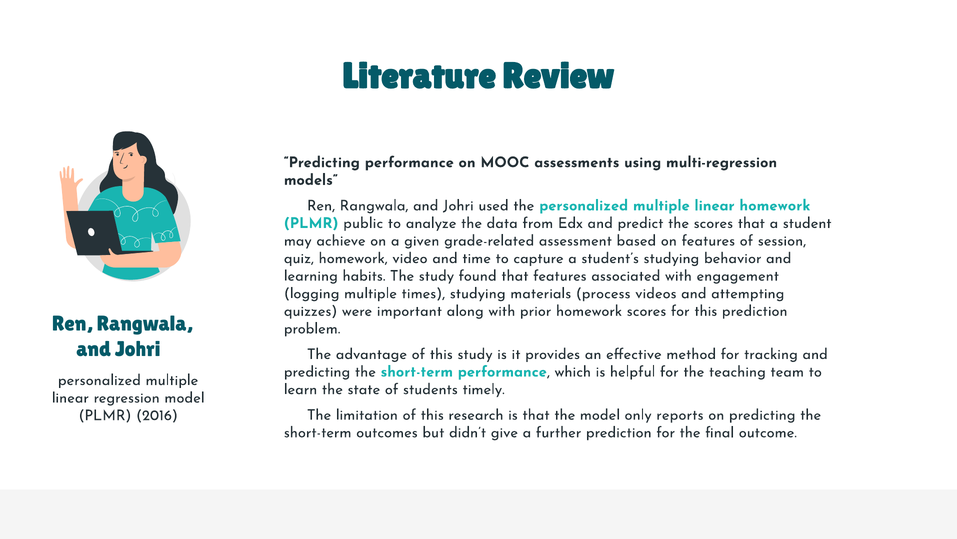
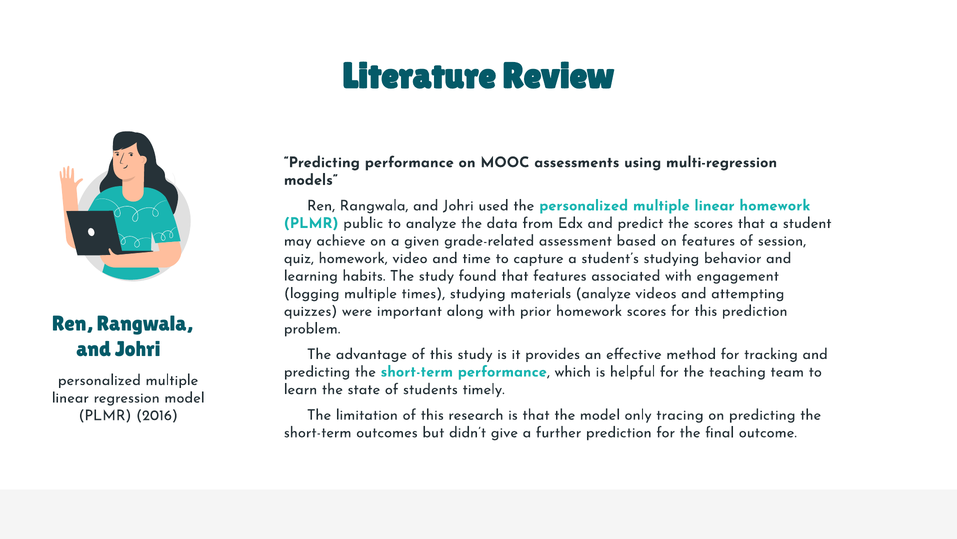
materials process: process -> analyze (603, 293)
reports: reports -> tracing (680, 414)
